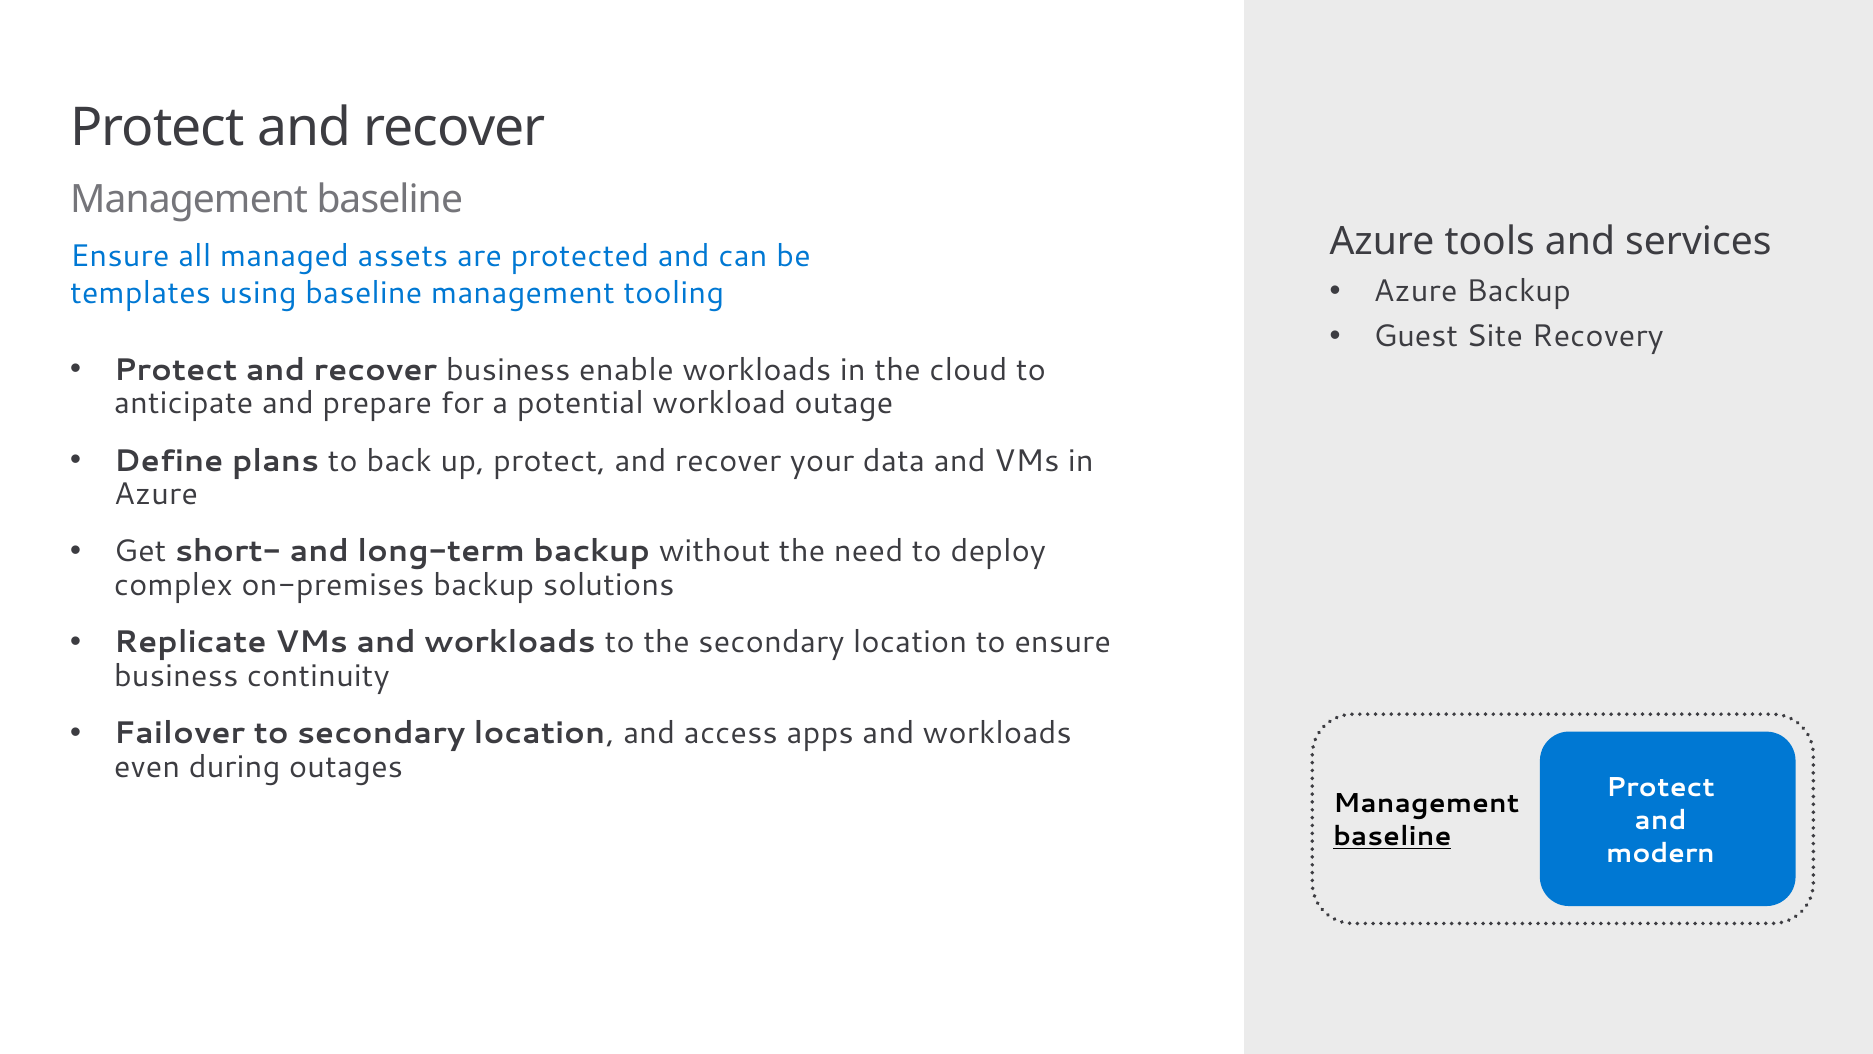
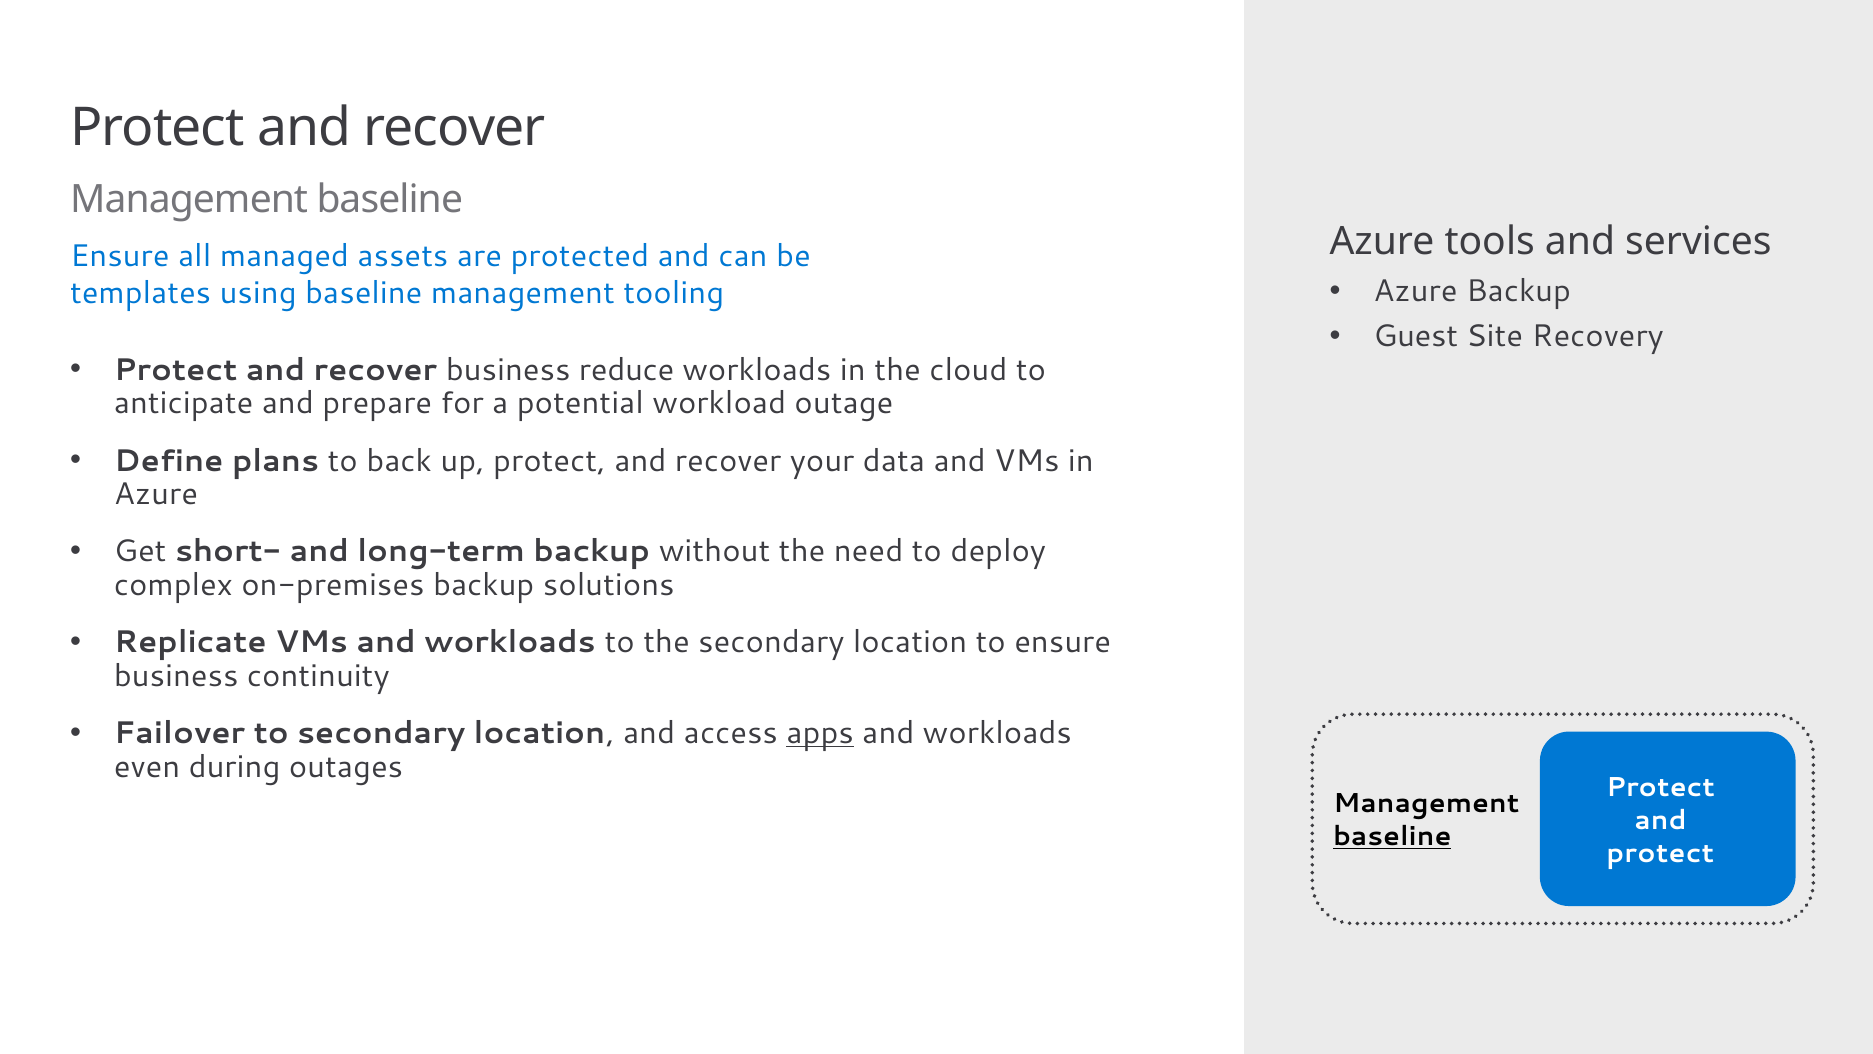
enable: enable -> reduce (627, 370)
apps underline: none -> present (820, 733)
modern: modern -> protect (1660, 853)
